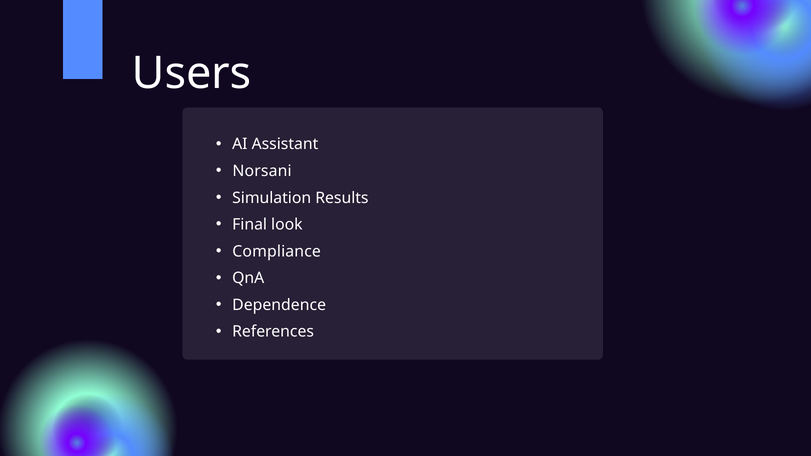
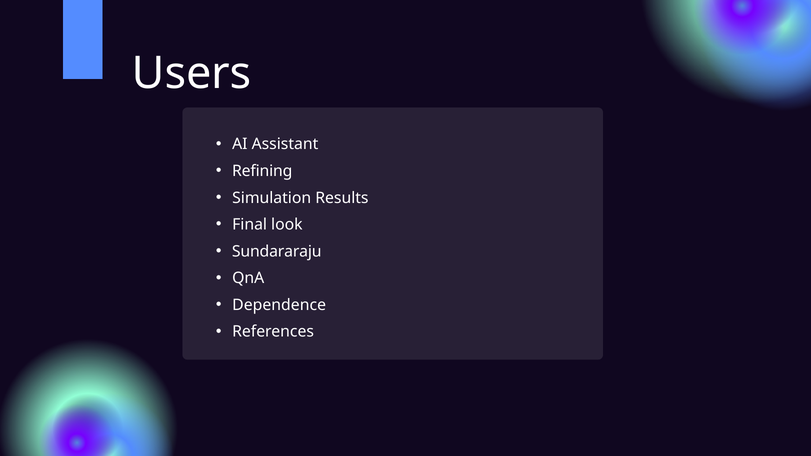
Norsani: Norsani -> Refining (262, 171)
Compliance: Compliance -> Sundararaju (277, 251)
